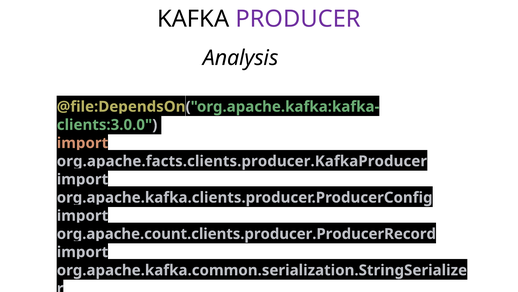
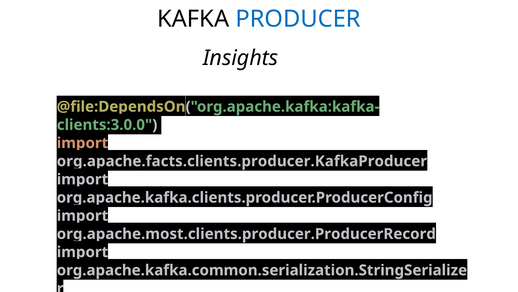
PRODUCER colour: purple -> blue (298, 19)
Analysis: Analysis -> Insights (240, 58)
org.apache.count.clients.producer.ProducerRecord: org.apache.count.clients.producer.ProducerRecord -> org.apache.most.clients.producer.ProducerRecord (246, 233)
